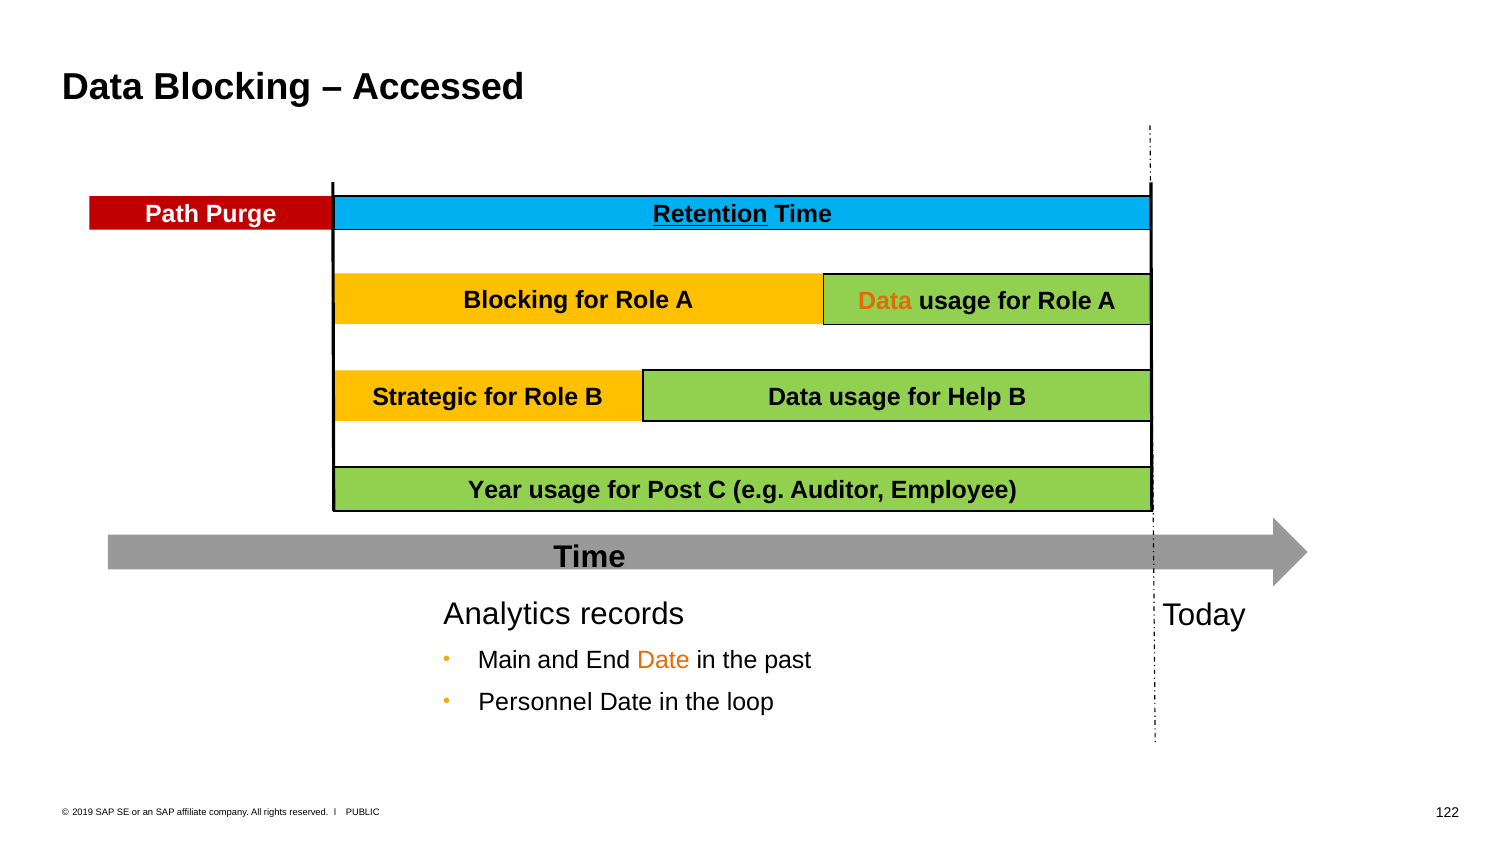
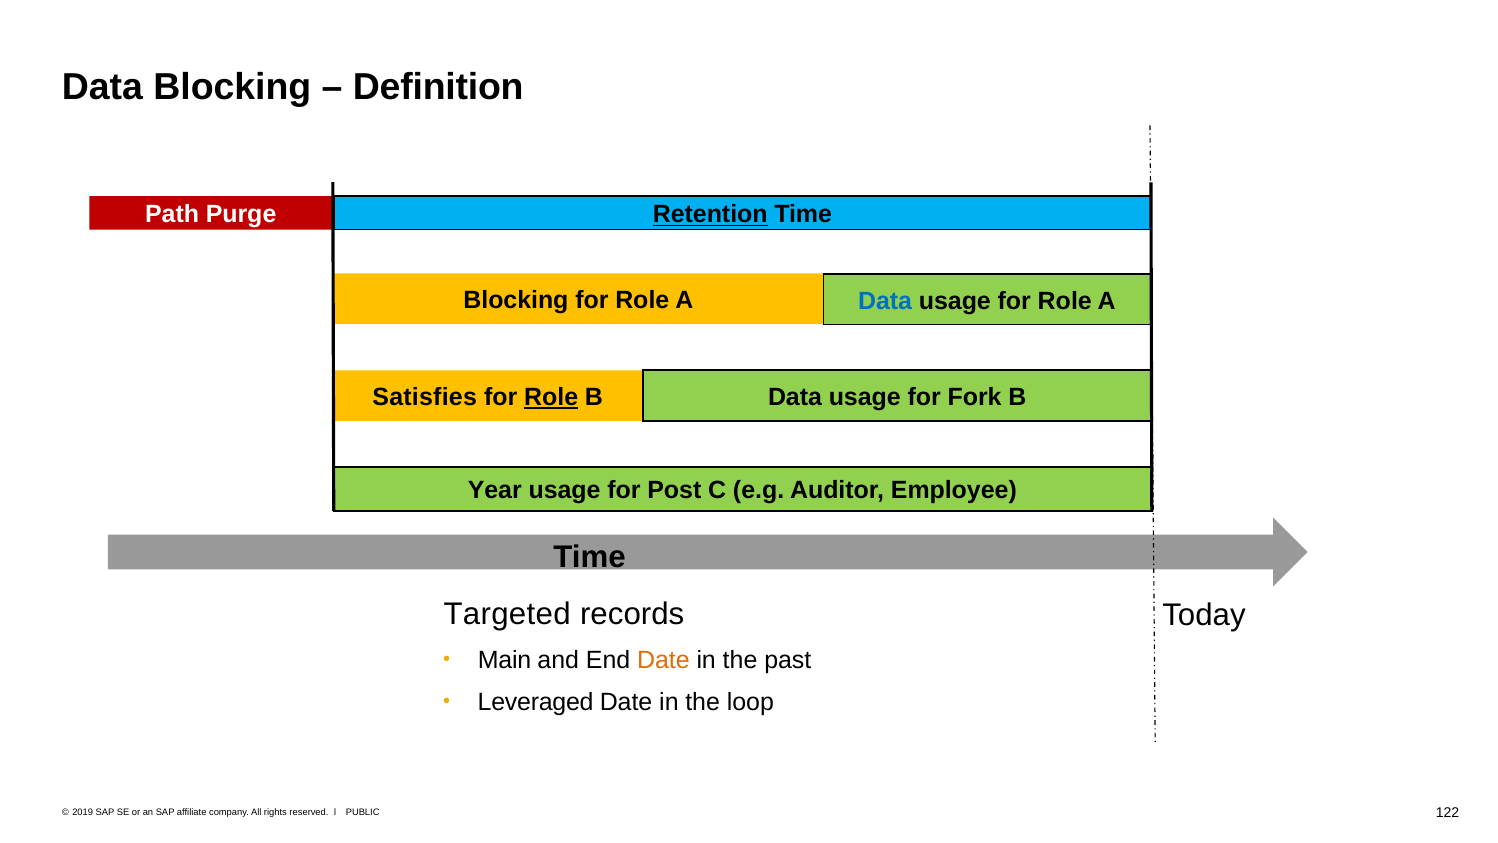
Accessed: Accessed -> Definition (438, 87)
Data colour: orange -> blue (885, 301)
Strategic: Strategic -> Satisfies (425, 397)
Role underline: none -> present (551, 397)
Help: Help -> Fork (975, 397)
Analytics: Analytics -> Targeted (507, 614)
Personnel: Personnel -> Leveraged (536, 702)
